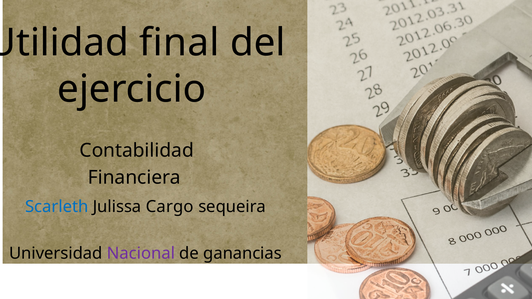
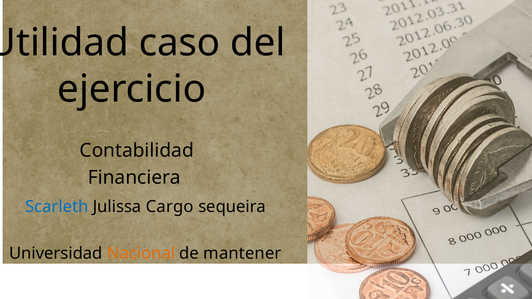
final: final -> caso (180, 43)
Nacional colour: purple -> orange (141, 254)
ganancias: ganancias -> mantener (242, 254)
